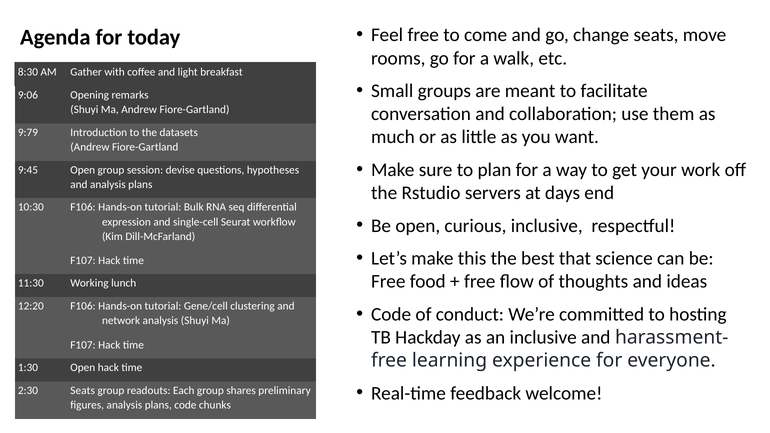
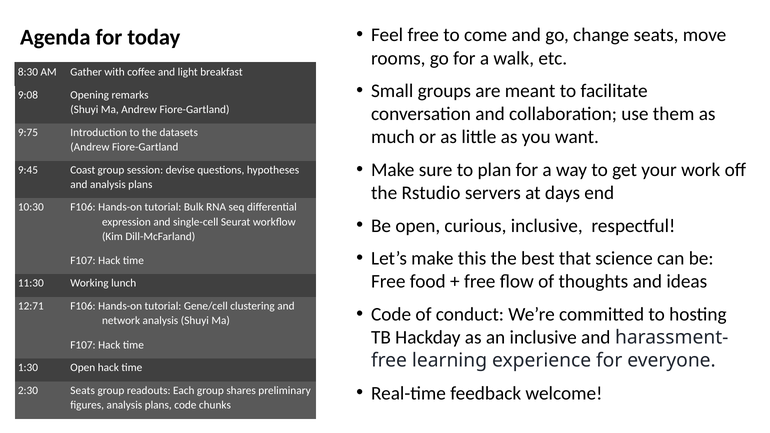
9:06: 9:06 -> 9:08 (28, 95)
9:79: 9:79 -> 9:75 (28, 132)
9:45 Open: Open -> Coast (83, 170)
12:20: 12:20 -> 12:71 (31, 306)
